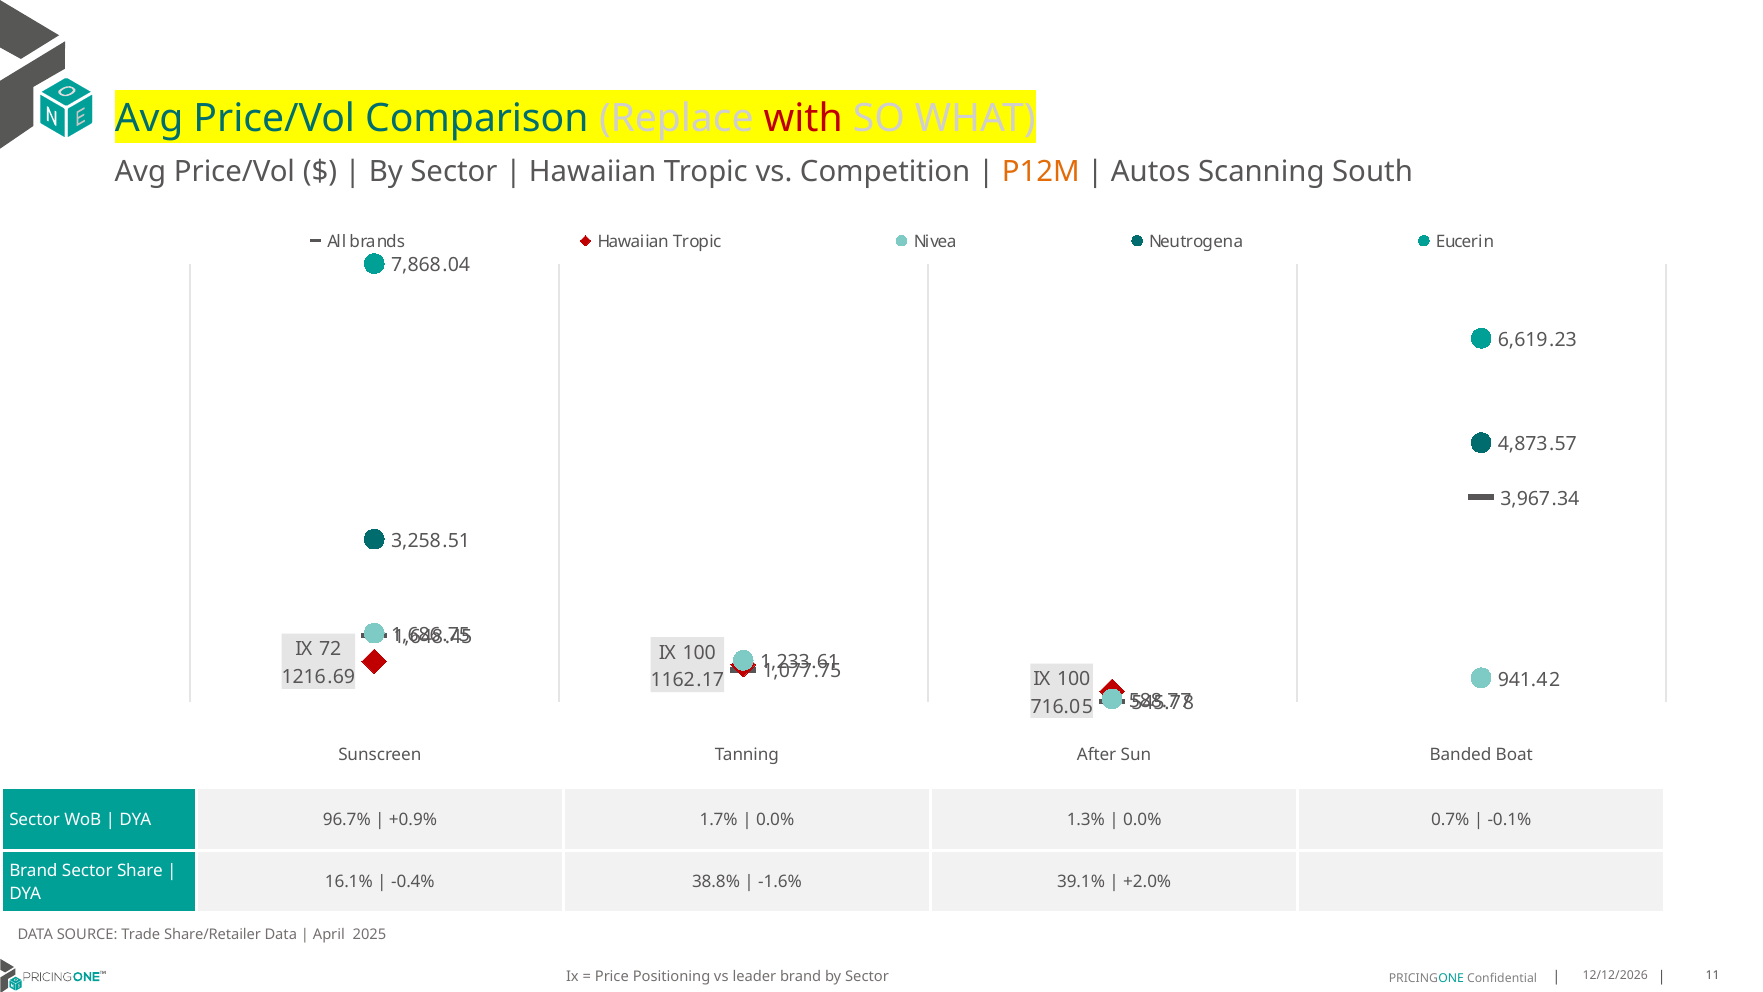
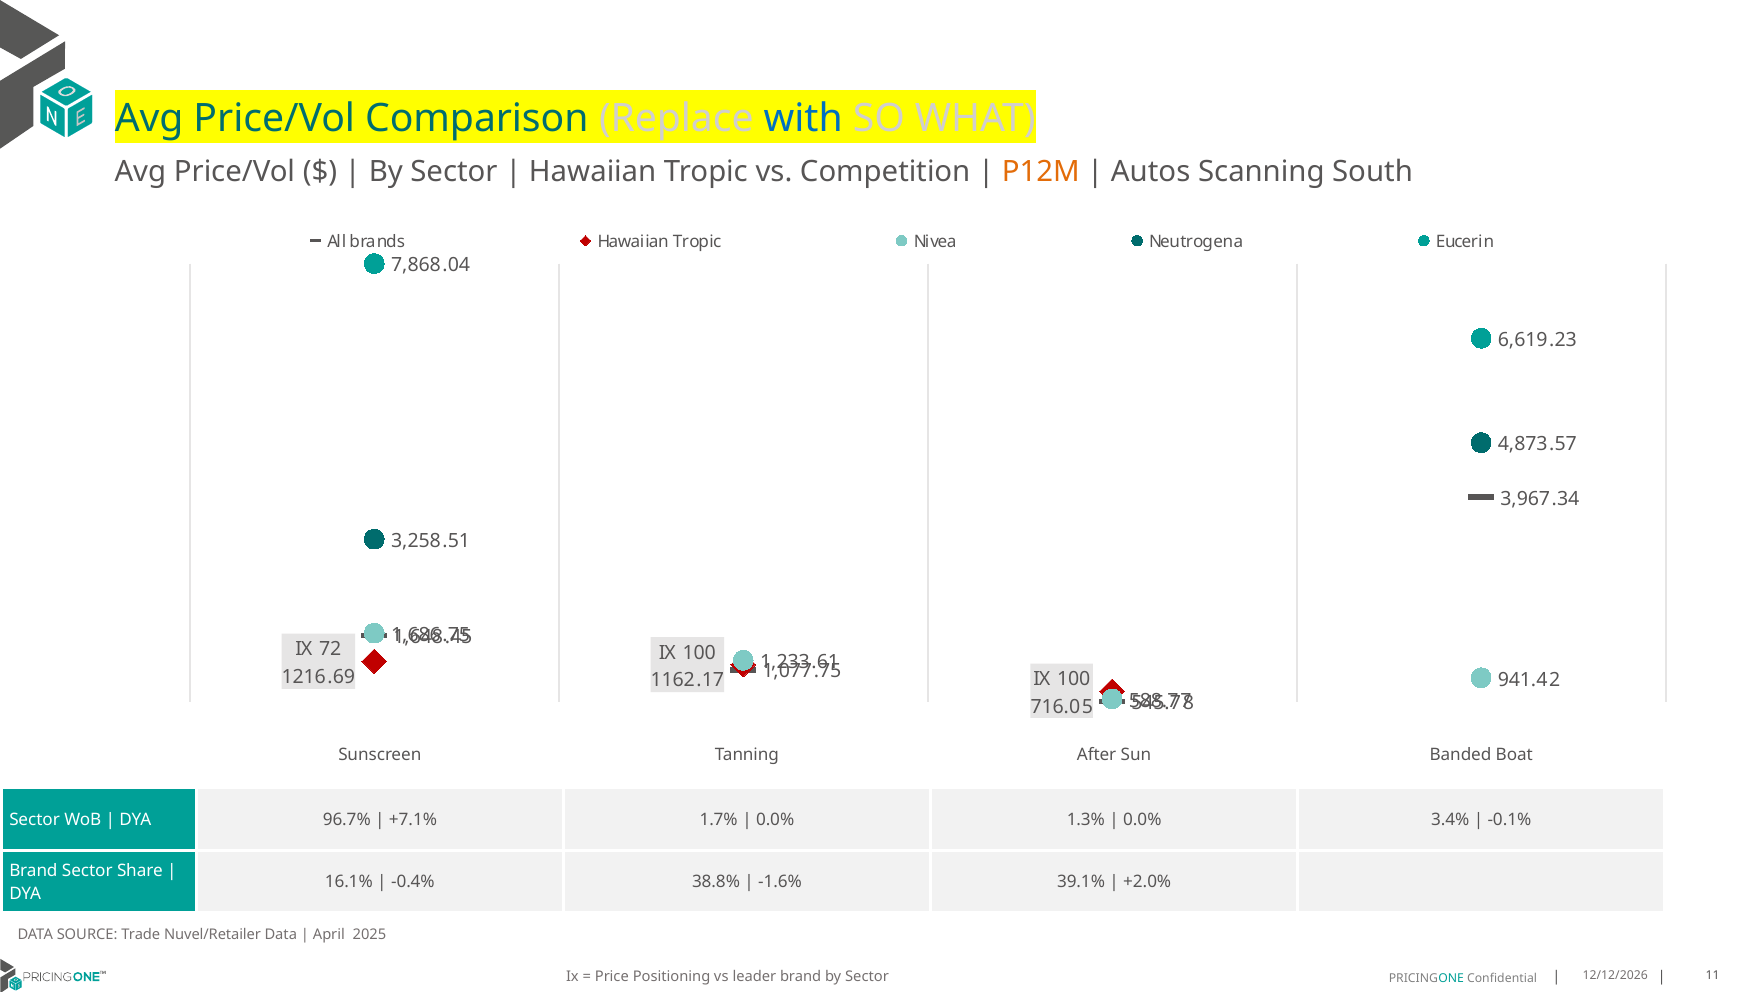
with colour: red -> blue (803, 118)
+0.9%: +0.9% -> +7.1% (413, 820)
0.7%: 0.7% -> 3.4% (1450, 820)
Share/Retailer: Share/Retailer -> Nuvel/Retailer (213, 934)
